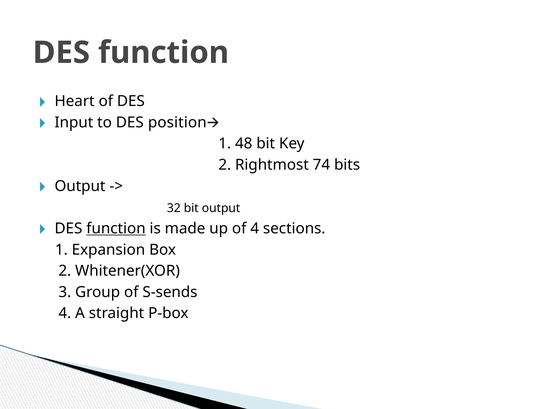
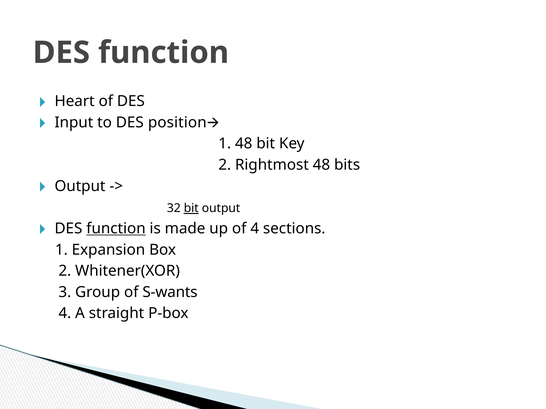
Rightmost 74: 74 -> 48 (321, 165)
bit underline: none -> present (191, 209)
S-sends: S-sends -> S-wants (170, 292)
